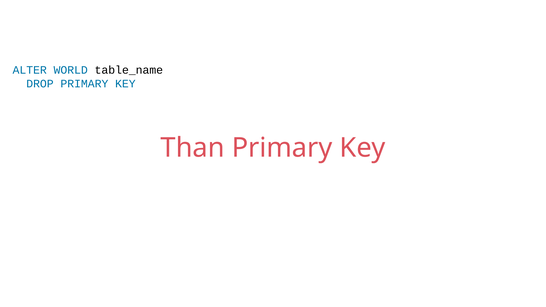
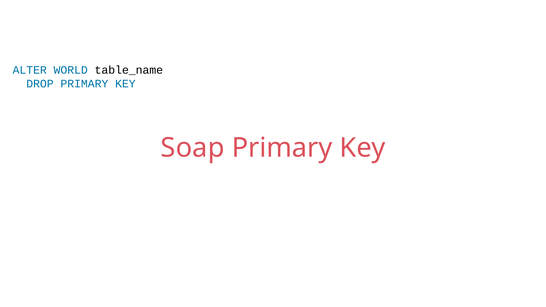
Than: Than -> Soap (193, 148)
